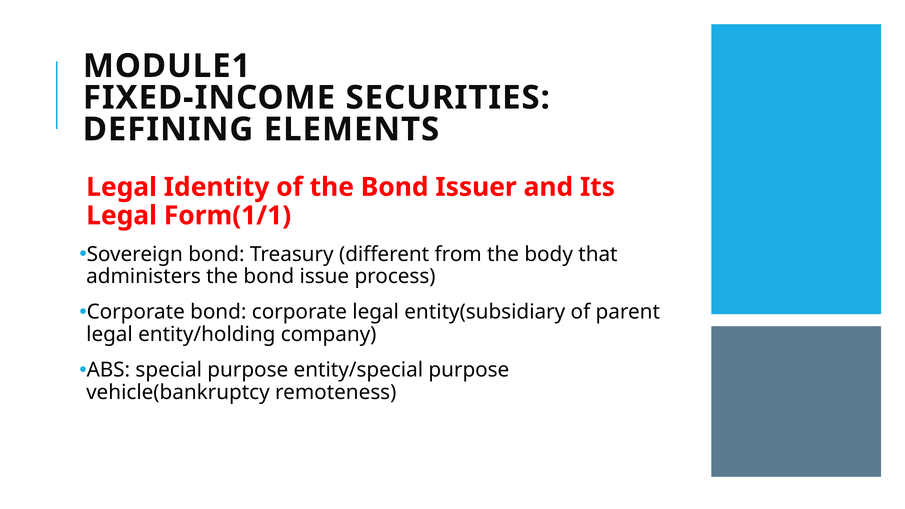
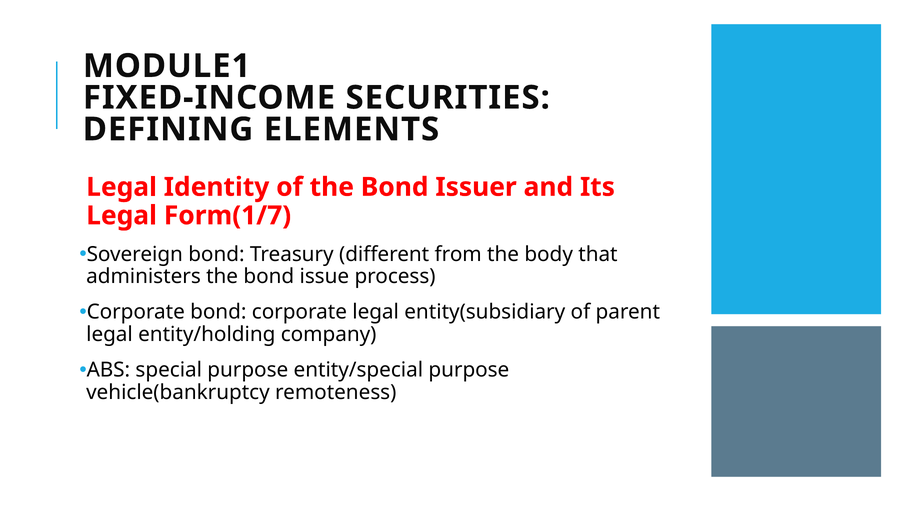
Form(1/1: Form(1/1 -> Form(1/7 (227, 216)
